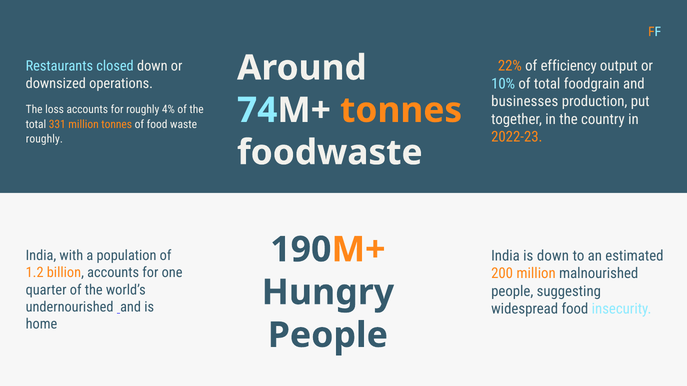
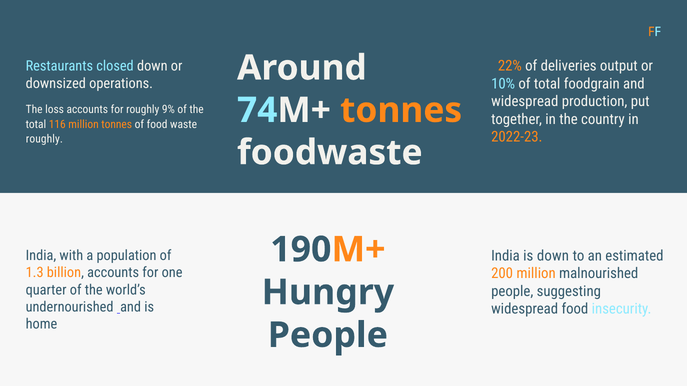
efficiency: efficiency -> deliveries (569, 66)
businesses: businesses -> widespread (525, 102)
4%: 4% -> 9% (168, 110)
331: 331 -> 116 (57, 124)
1.2: 1.2 -> 1.3 (35, 273)
